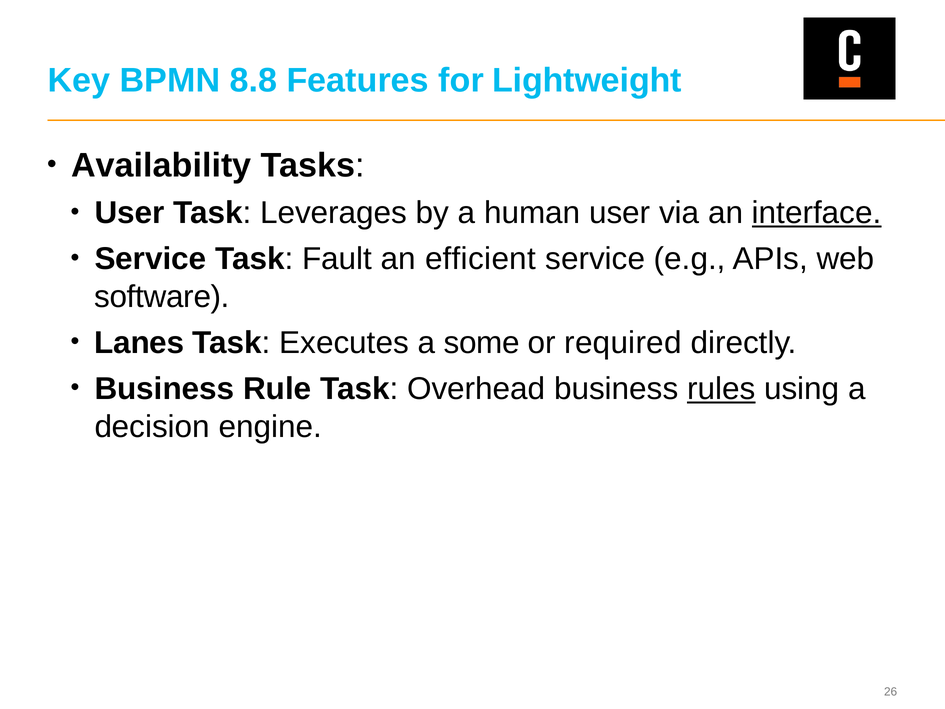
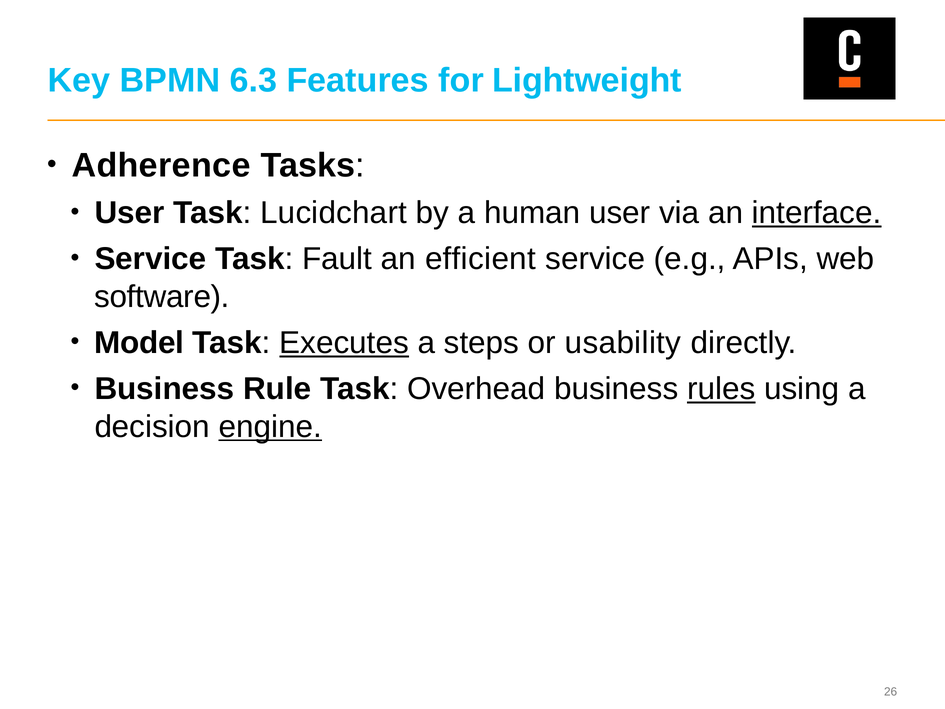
8.8: 8.8 -> 6.3 (253, 81)
Availability: Availability -> Adherence (161, 166)
Leverages: Leverages -> Lucidchart (334, 213)
Lanes: Lanes -> Model (139, 343)
Executes underline: none -> present (344, 343)
some: some -> steps (482, 343)
required: required -> usability (623, 343)
engine underline: none -> present (270, 426)
